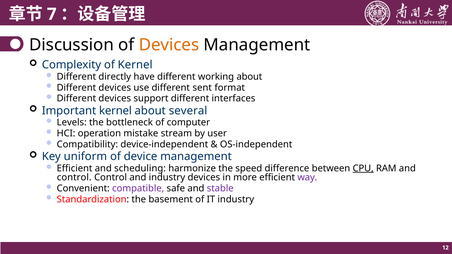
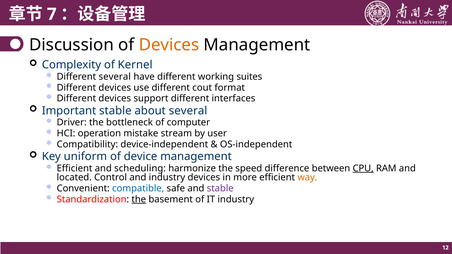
Different directly: directly -> several (115, 77)
working about: about -> suites (249, 77)
sent: sent -> cout (202, 88)
Important kernel: kernel -> stable (115, 111)
Levels: Levels -> Driver (72, 123)
control: control -> located (74, 178)
way colour: purple -> orange (307, 178)
compatible colour: purple -> blue (138, 189)
the underline: none -> present (139, 199)
